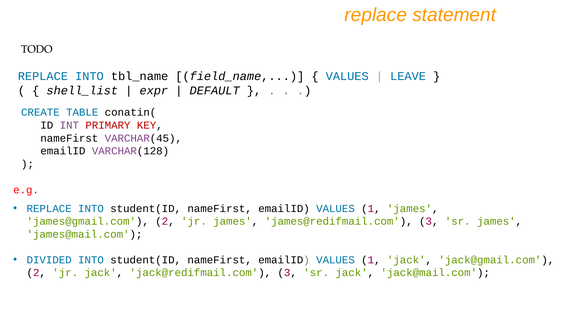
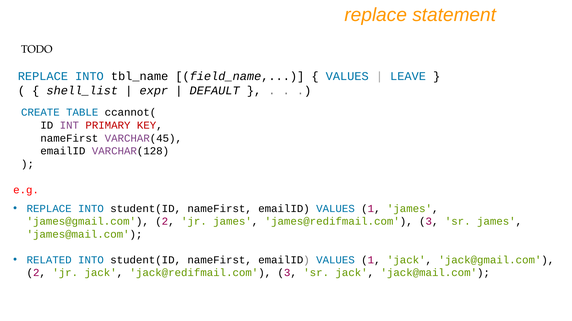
conatin(: conatin( -> ccannot( (130, 113)
DIVIDED: DIVIDED -> RELATED (49, 260)
